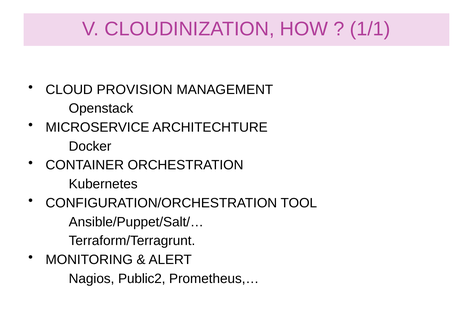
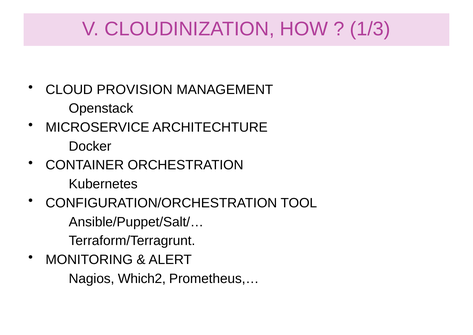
1/1: 1/1 -> 1/3 (370, 29)
Public2: Public2 -> Which2 (142, 278)
